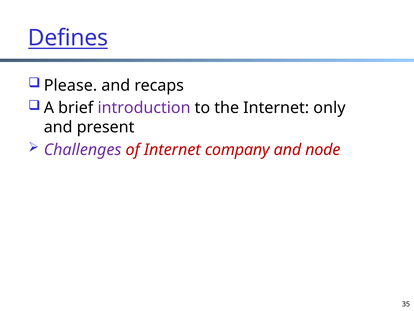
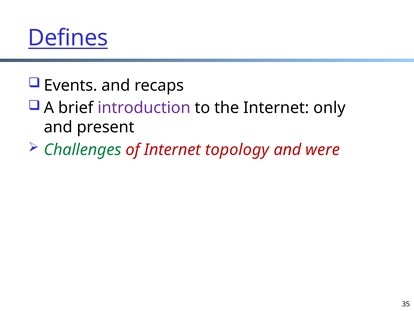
Please: Please -> Events (71, 85)
Challenges colour: purple -> green (83, 150)
company: company -> topology (237, 150)
node: node -> were (323, 150)
